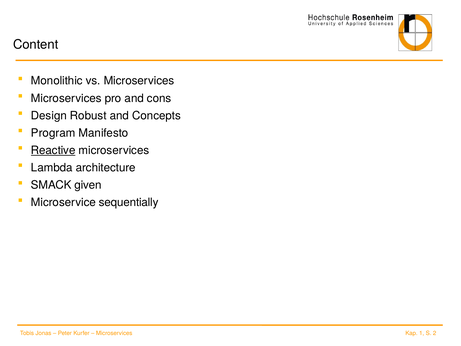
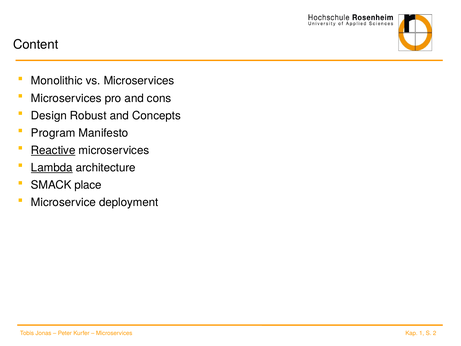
Lambda underline: none -> present (52, 168)
given: given -> place (88, 185)
sequentially: sequentially -> deployment (129, 202)
